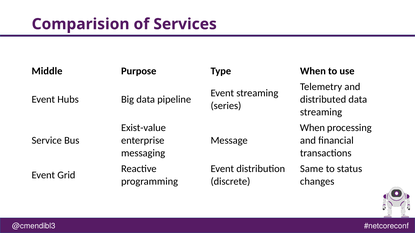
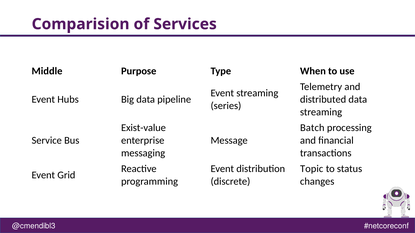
When: When -> Batch (312, 128)
Same: Same -> Topic (312, 169)
